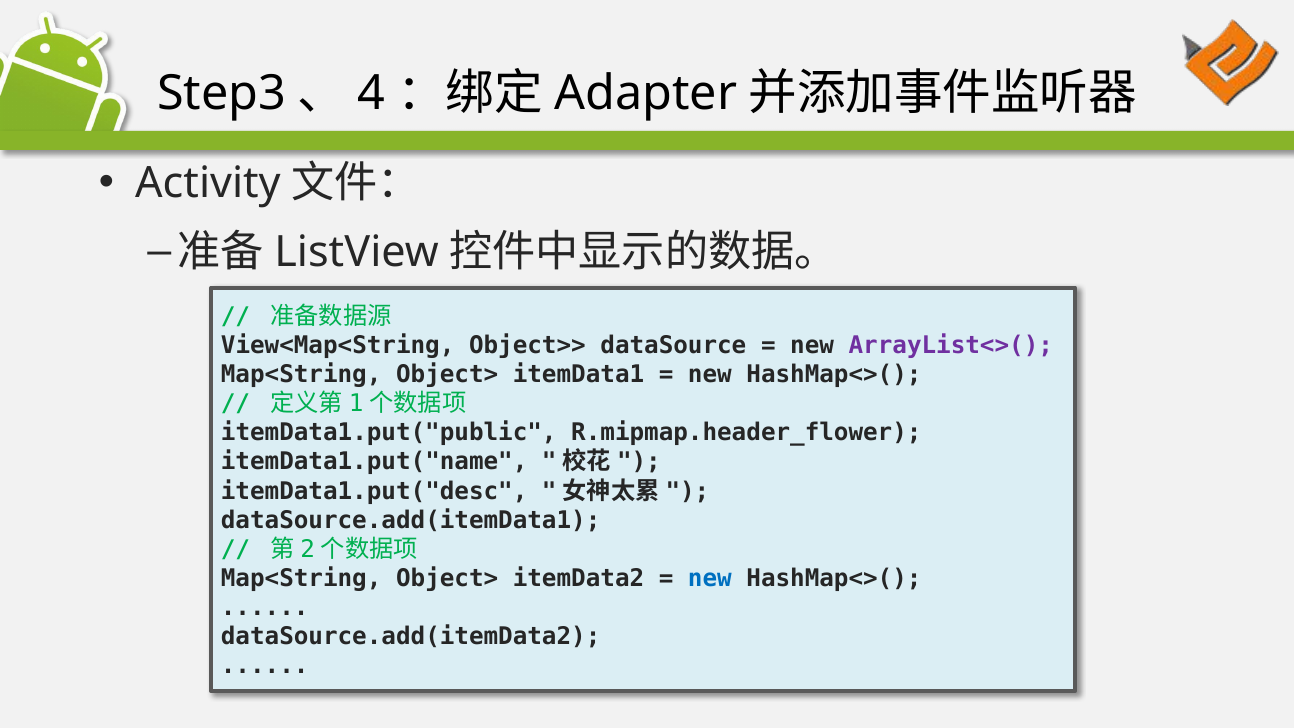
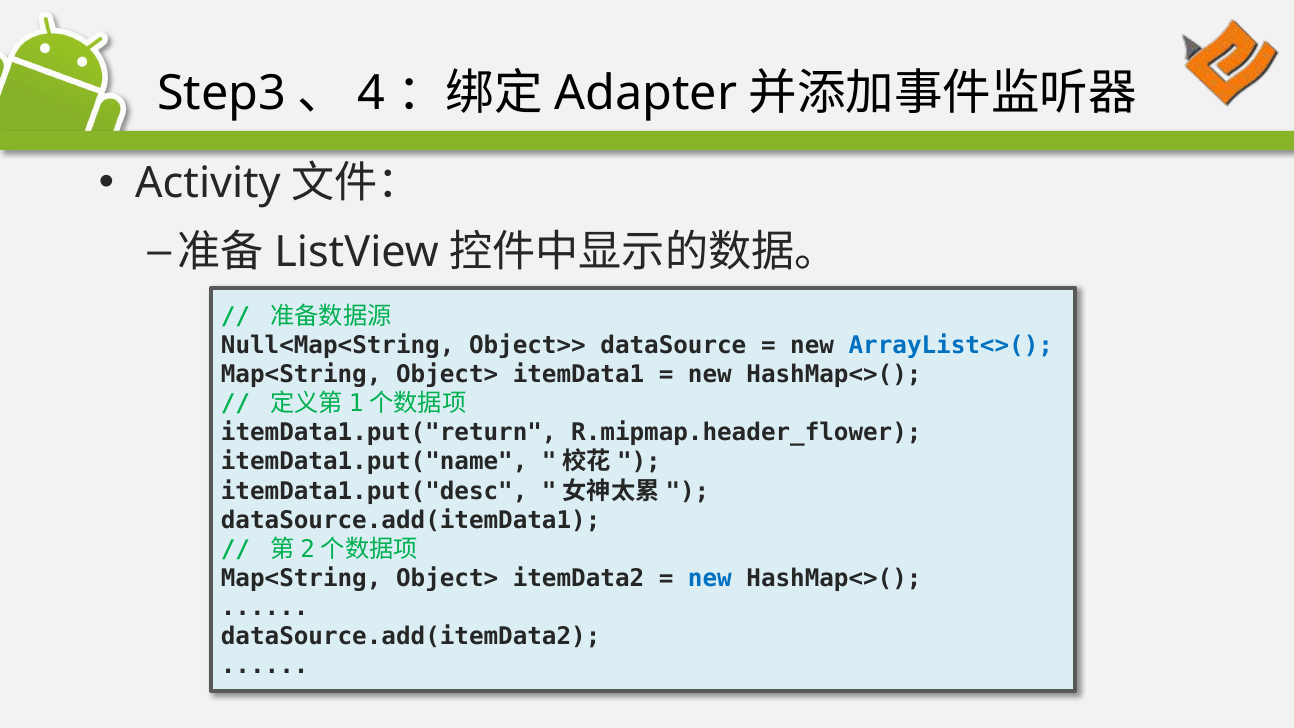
View<Map<String: View<Map<String -> Null<Map<String (338, 345)
ArrayList<>( colour: purple -> blue (951, 345)
itemData1.put("public: itemData1.put("public -> itemData1.put("return (389, 433)
